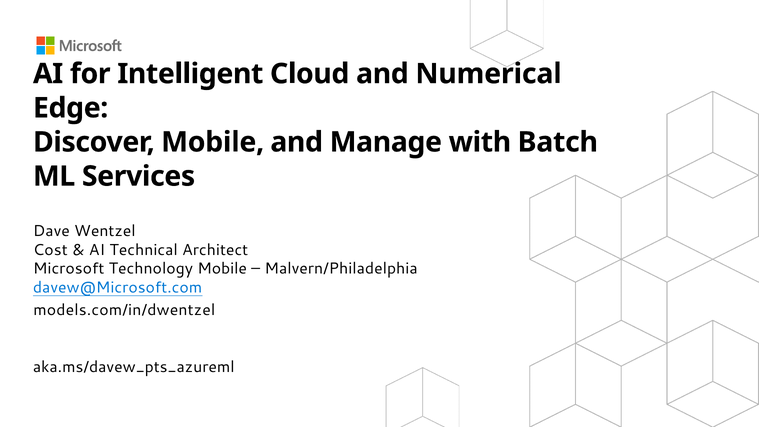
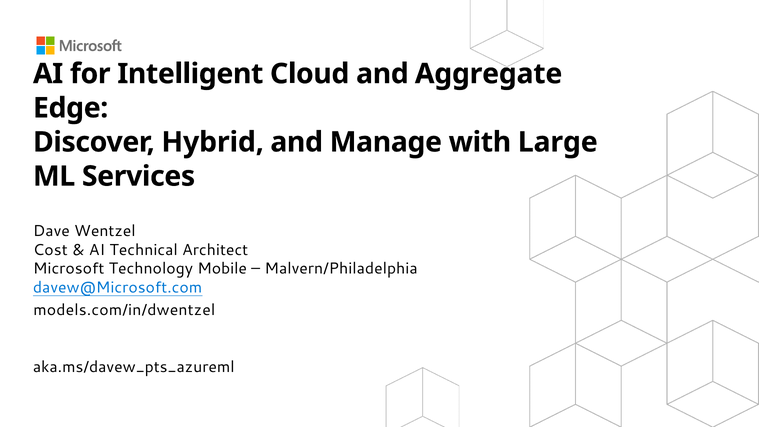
Numerical: Numerical -> Aggregate (489, 74)
Discover Mobile: Mobile -> Hybrid (213, 142)
Batch: Batch -> Large (558, 142)
